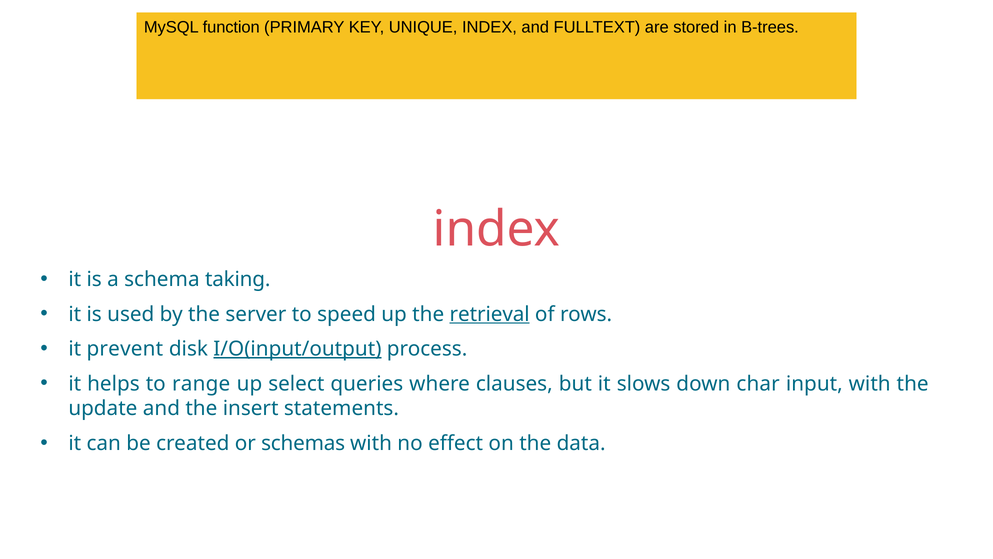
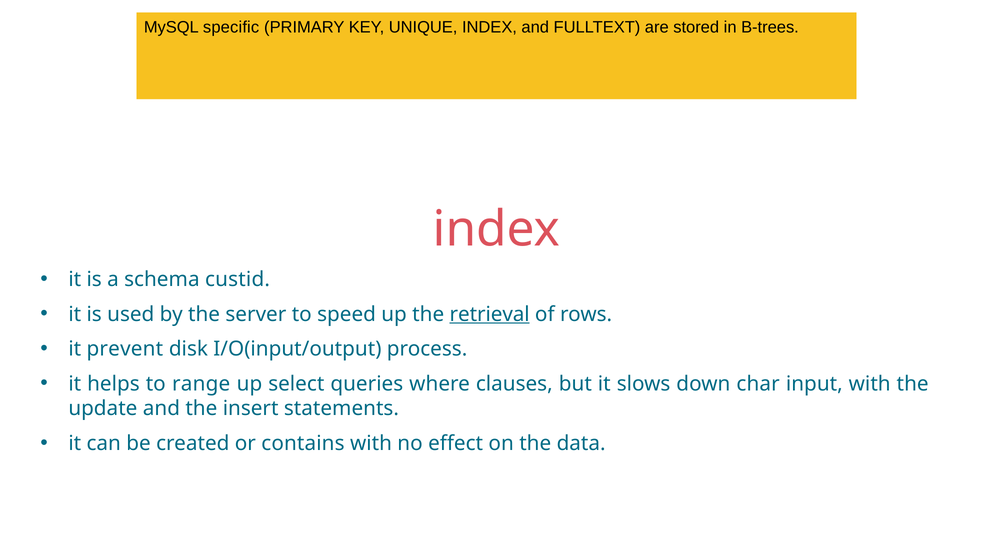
function: function -> specific (231, 27)
taking: taking -> custid (238, 279)
I/O(input/output underline: present -> none (297, 349)
schemas: schemas -> contains (303, 443)
